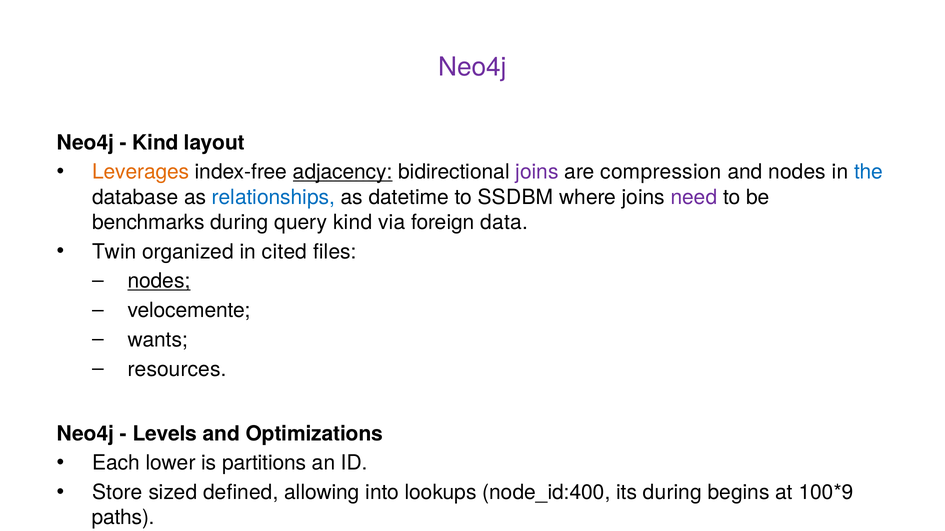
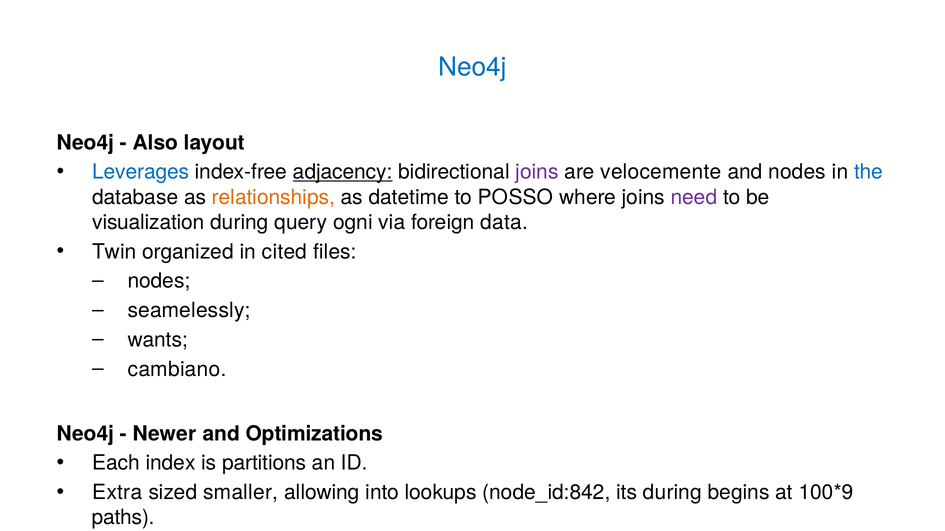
Neo4j colour: purple -> blue (472, 67)
Kind: Kind -> Also (155, 143)
Leverages colour: orange -> blue (141, 172)
compression: compression -> velocemente (661, 172)
relationships colour: blue -> orange (273, 197)
SSDBM: SSDBM -> POSSO (516, 197)
benchmarks: benchmarks -> visualization (148, 223)
query kind: kind -> ogni (353, 223)
nodes underline: present -> none (159, 281)
velocemente: velocemente -> seamelessly (189, 311)
resources: resources -> cambiano (177, 370)
Levels: Levels -> Newer (165, 434)
lower: lower -> index (171, 463)
Store: Store -> Extra (117, 493)
defined: defined -> smaller (241, 493)
node_id:400: node_id:400 -> node_id:842 (546, 493)
